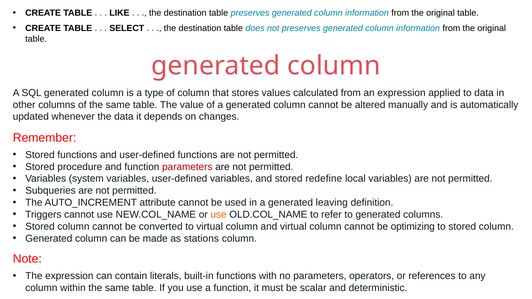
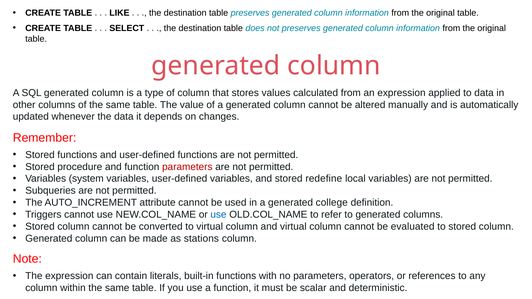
leaving: leaving -> college (332, 203)
use colour: orange -> blue (218, 215)
optimizing: optimizing -> evaluated (413, 227)
